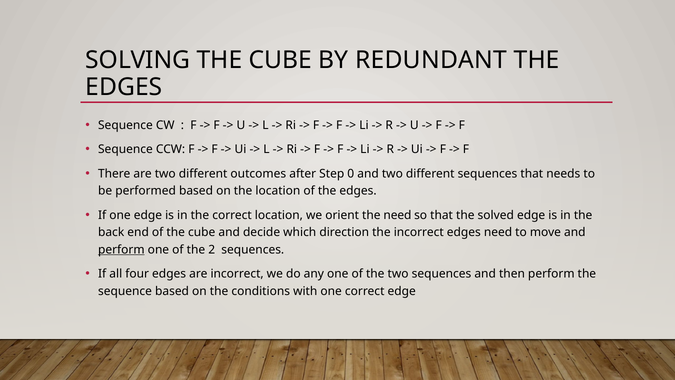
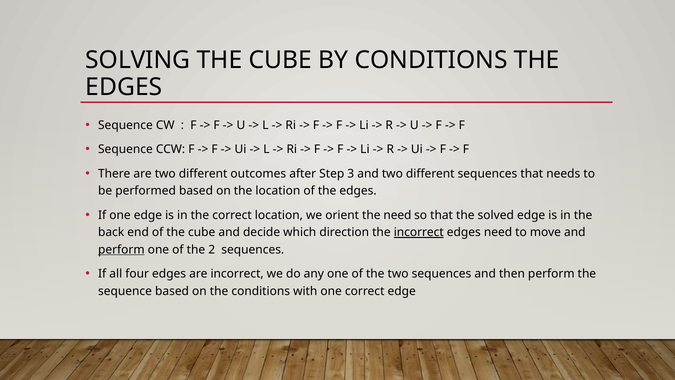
BY REDUNDANT: REDUNDANT -> CONDITIONS (431, 60)
0: 0 -> 3 (351, 174)
incorrect underline: none -> present (419, 232)
